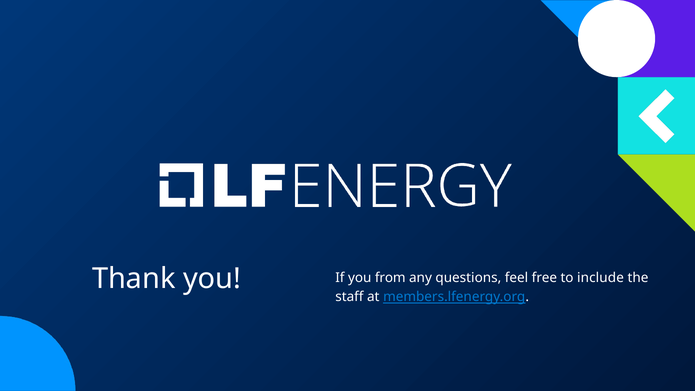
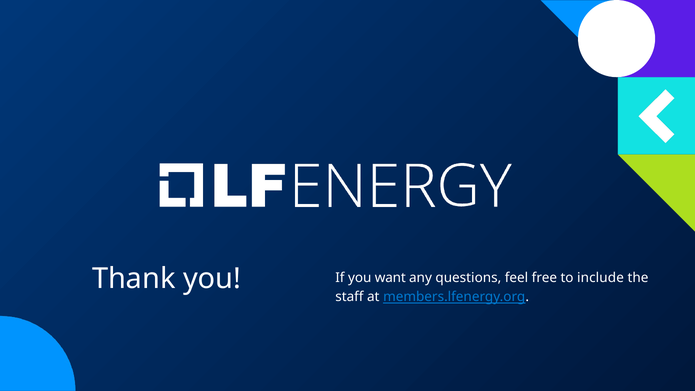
from: from -> want (390, 278)
